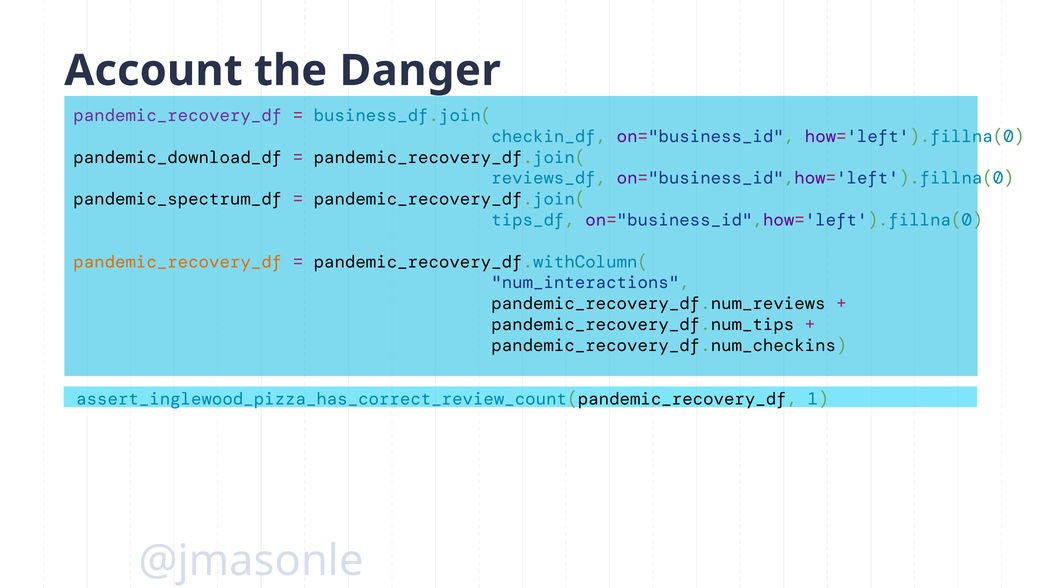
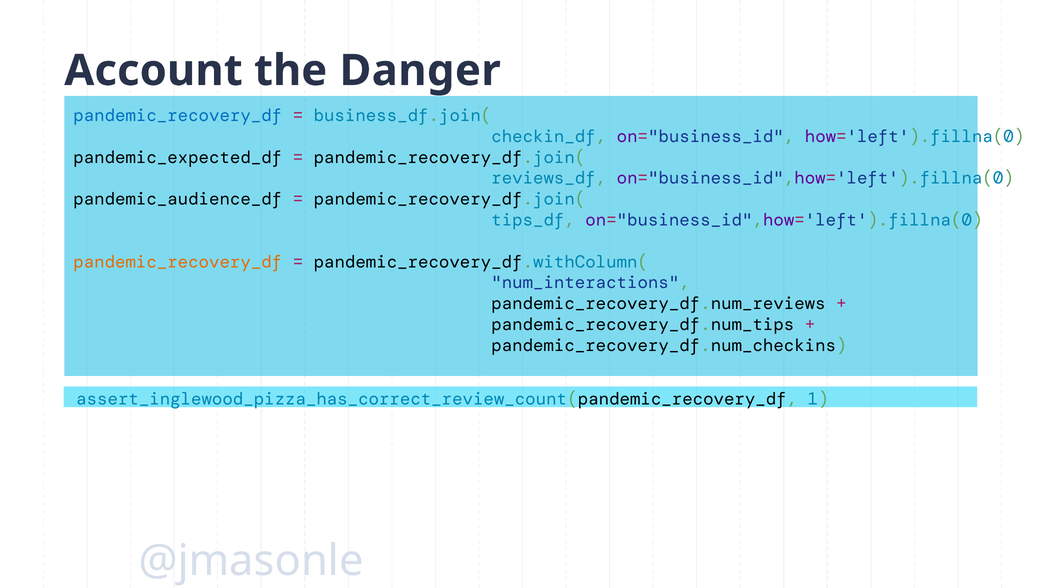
pandemic_recovery_df colour: purple -> blue (178, 115)
pandemic_download_df: pandemic_download_df -> pandemic_expected_df (178, 157)
pandemic_spectrum_df: pandemic_spectrum_df -> pandemic_audience_df (178, 199)
